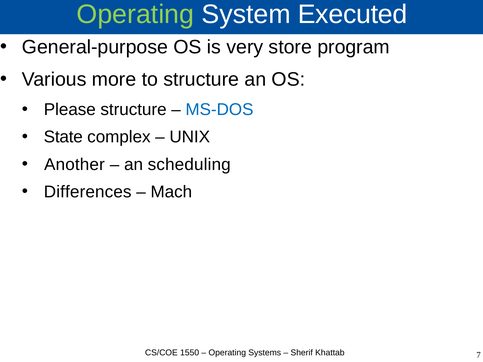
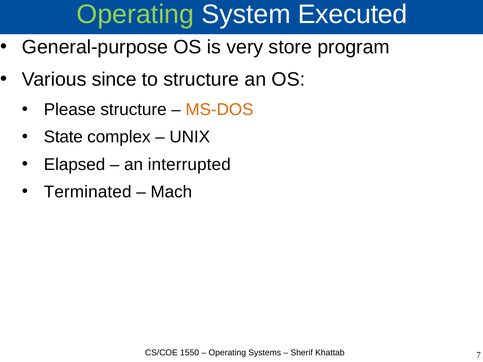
more: more -> since (114, 79)
MS-DOS colour: blue -> orange (219, 110)
Another: Another -> Elapsed (75, 164)
scheduling: scheduling -> interrupted (189, 164)
Differences: Differences -> Terminated (88, 192)
